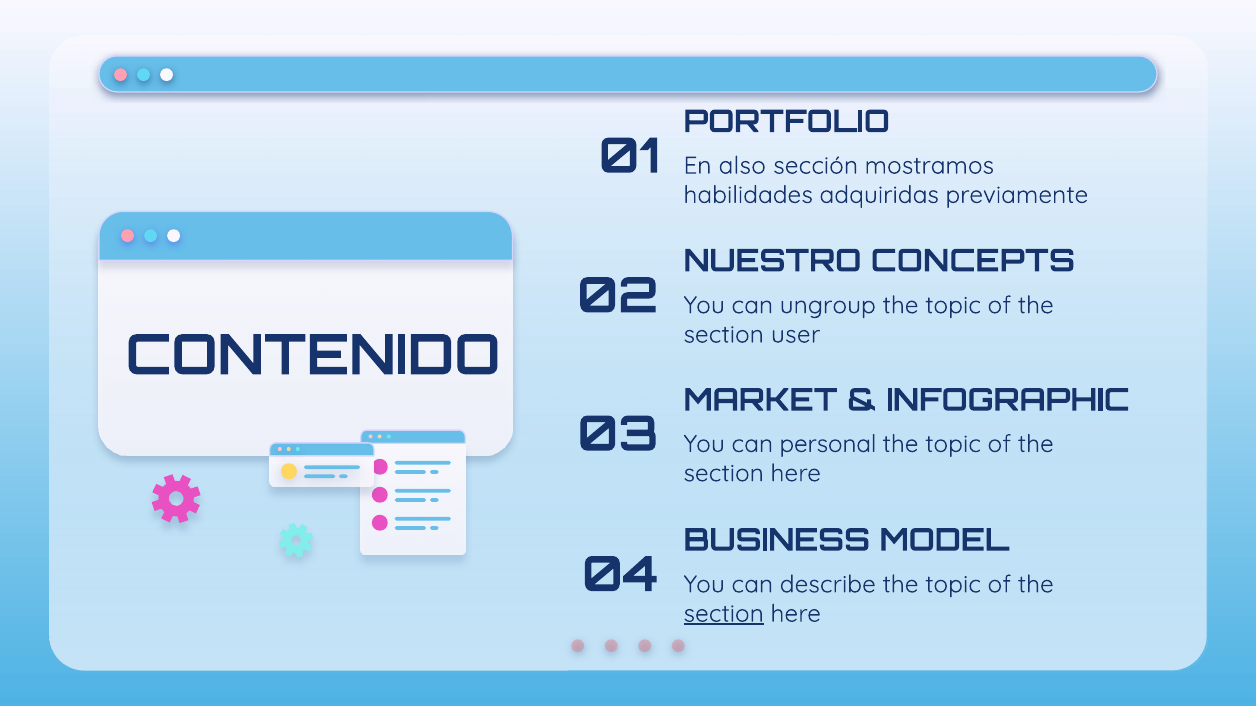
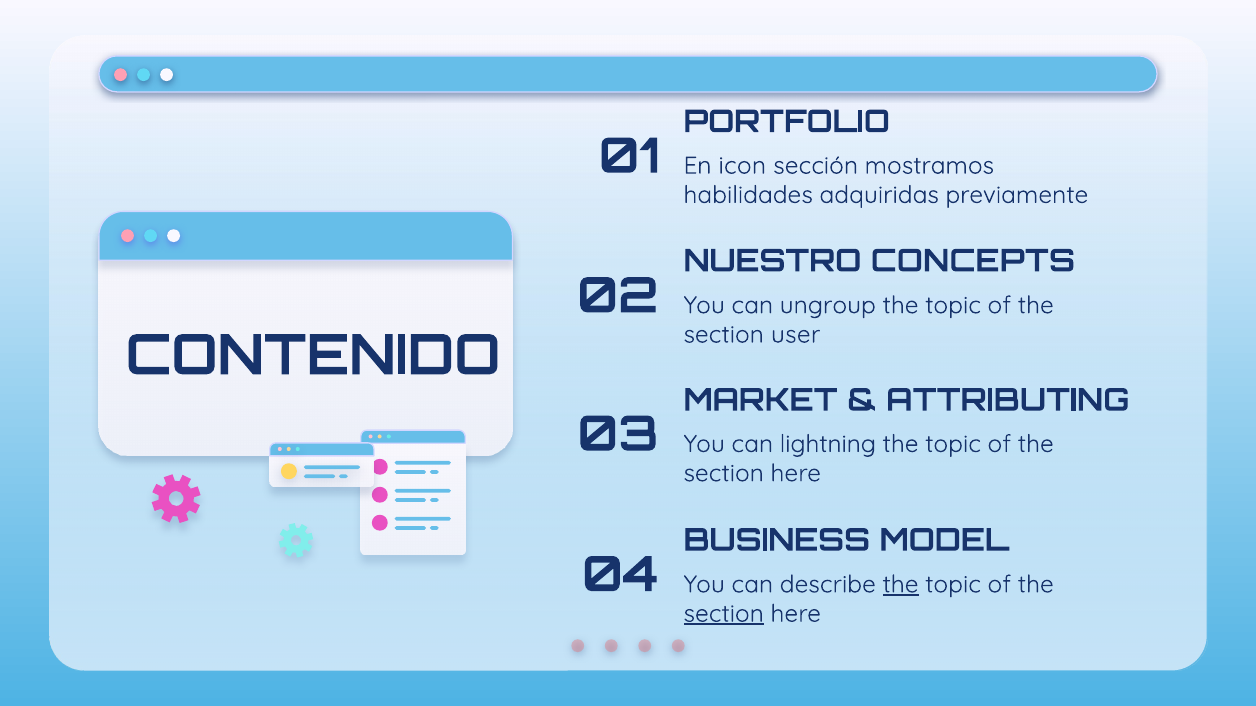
also: also -> icon (742, 166)
INFOGRAPHIC: INFOGRAPHIC -> ATTRIBUTING (1008, 401)
personal: personal -> lightning (828, 444)
the underline: none -> present (901, 585)
